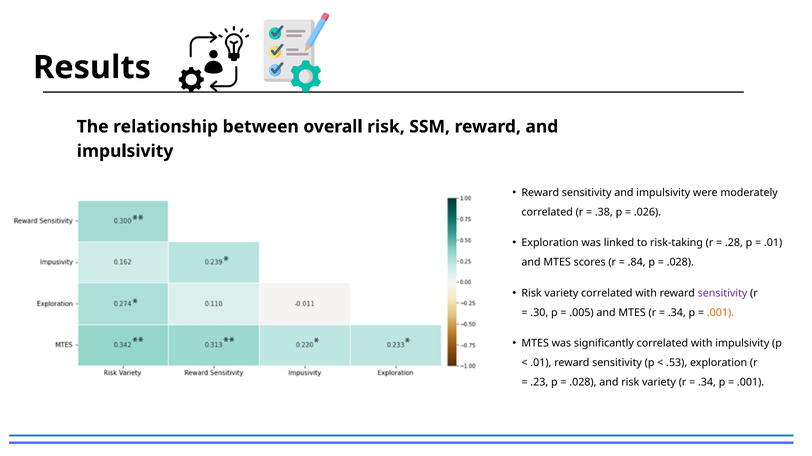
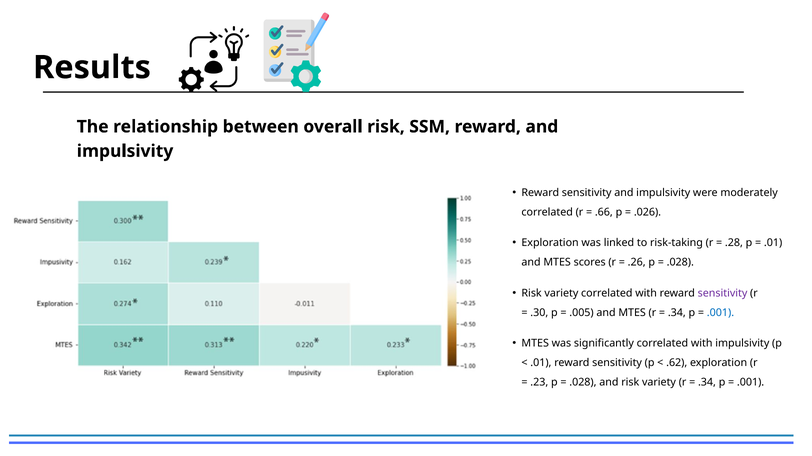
.38: .38 -> .66 (604, 213)
.84: .84 -> .26 (637, 263)
.001 colour: orange -> blue (720, 313)
.53: .53 -> .62 (677, 363)
